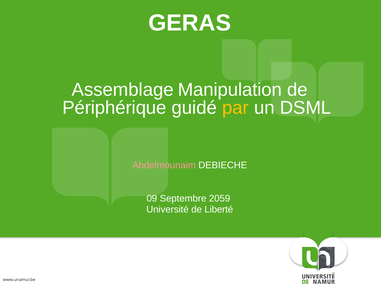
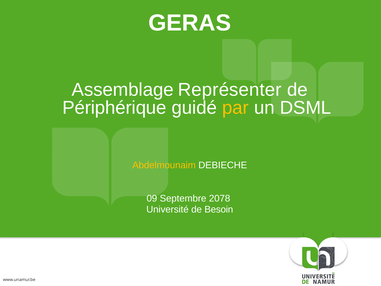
Manipulation: Manipulation -> Représenter (230, 90)
Abdelmounaim colour: pink -> yellow (164, 165)
2059: 2059 -> 2078 (220, 198)
Liberté: Liberté -> Besoin (219, 209)
